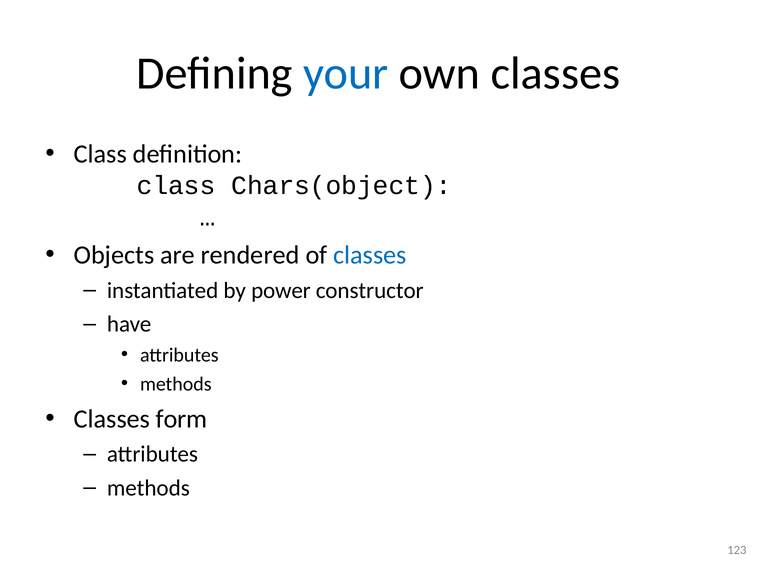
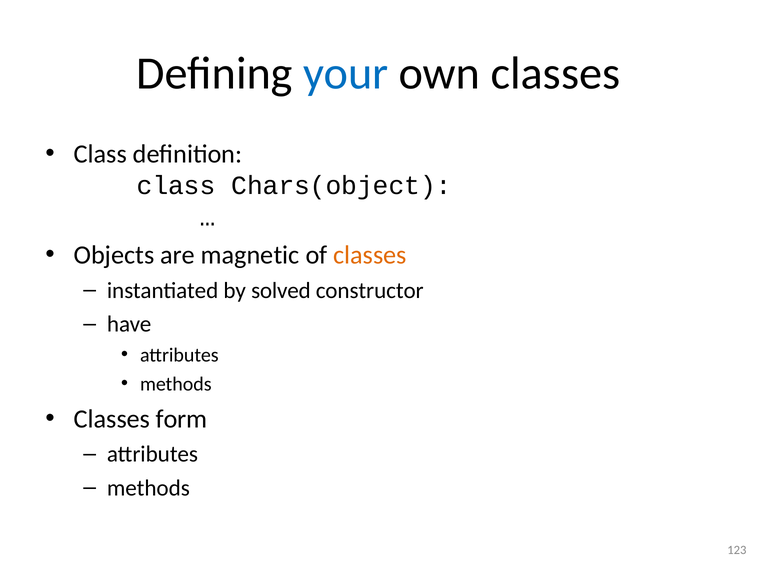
rendered: rendered -> magnetic (250, 255)
classes colour: blue -> orange (370, 255)
power: power -> solved (281, 291)
